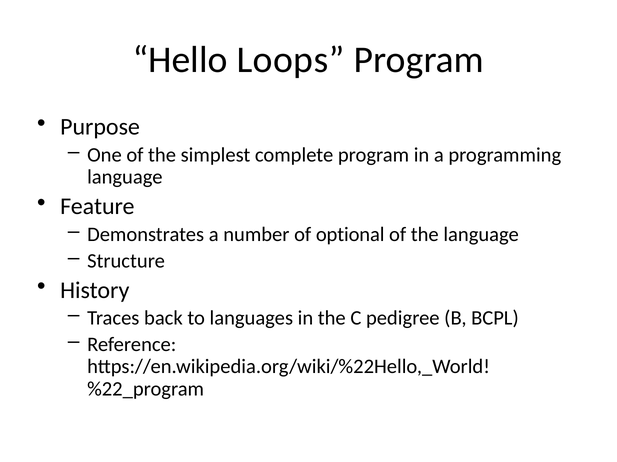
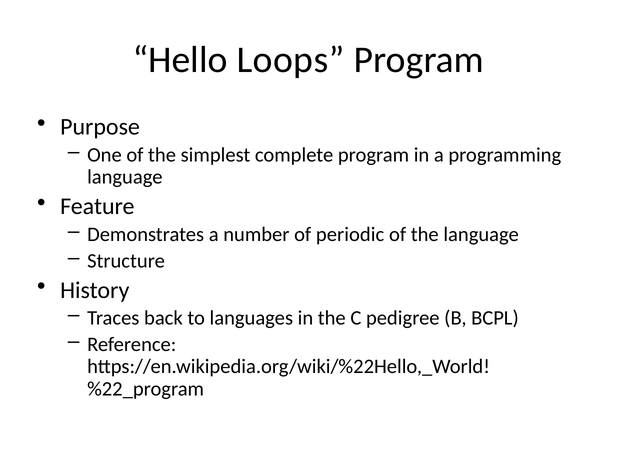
optional: optional -> periodic (350, 235)
